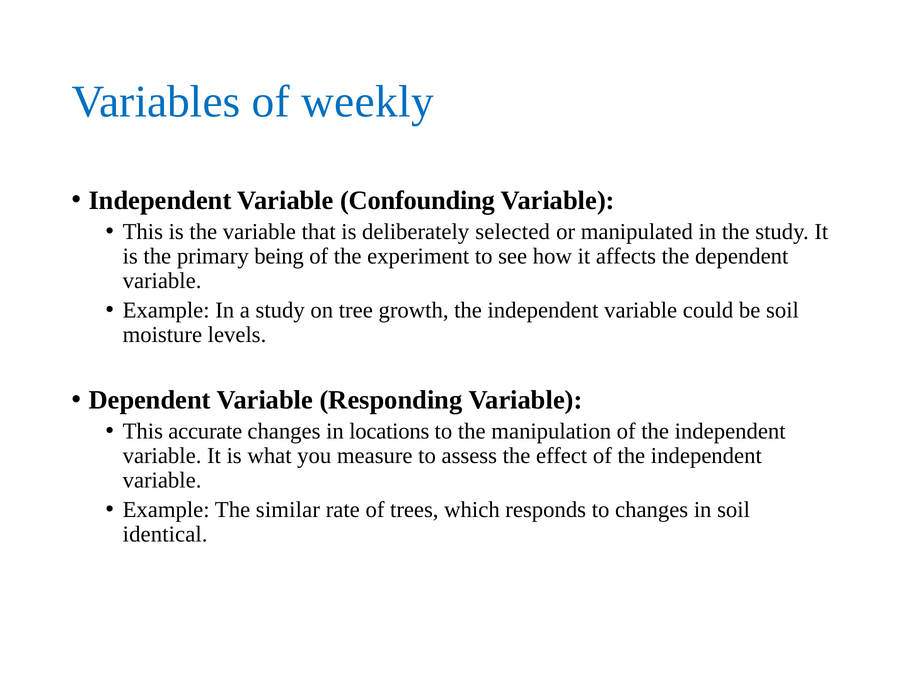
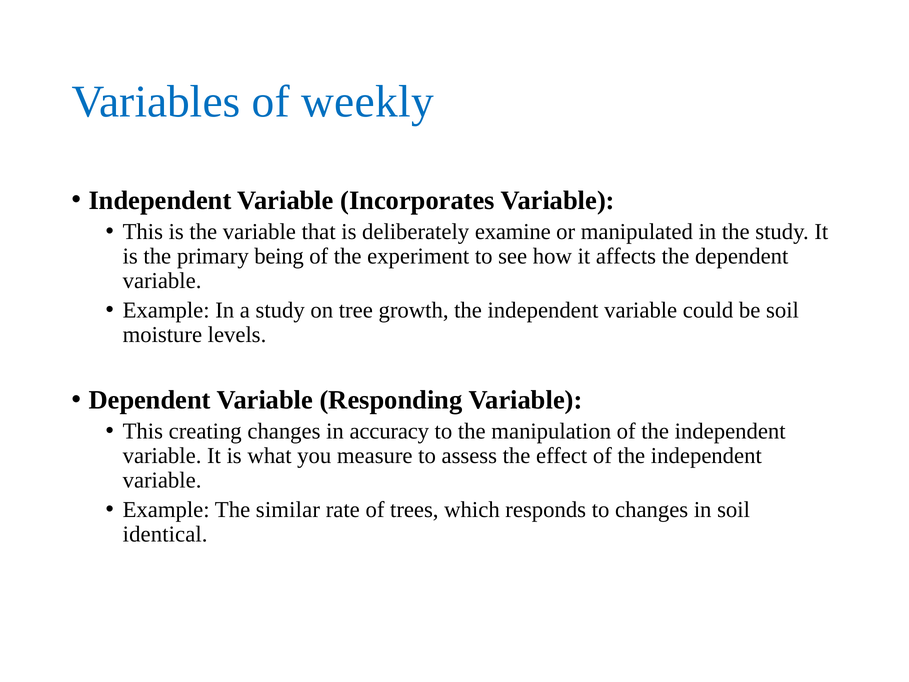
Confounding: Confounding -> Incorporates (417, 200)
selected: selected -> examine (513, 232)
accurate: accurate -> creating (205, 431)
locations: locations -> accuracy (389, 431)
